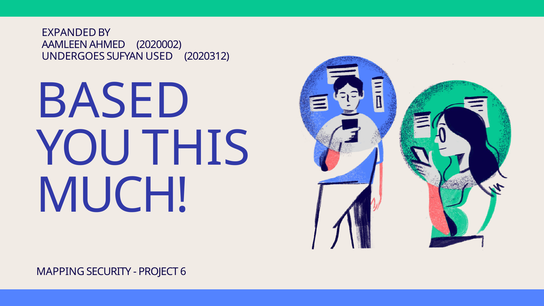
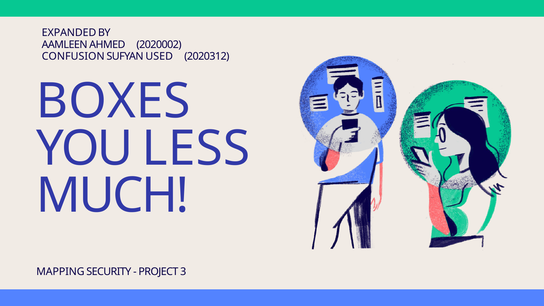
UNDERGOES: UNDERGOES -> CONFUSION (73, 56)
BASED: BASED -> BOXES (113, 101)
THIS: THIS -> LESS (196, 148)
6: 6 -> 3 (183, 272)
